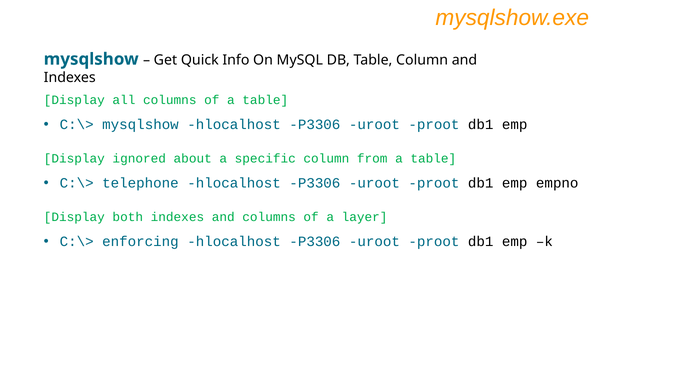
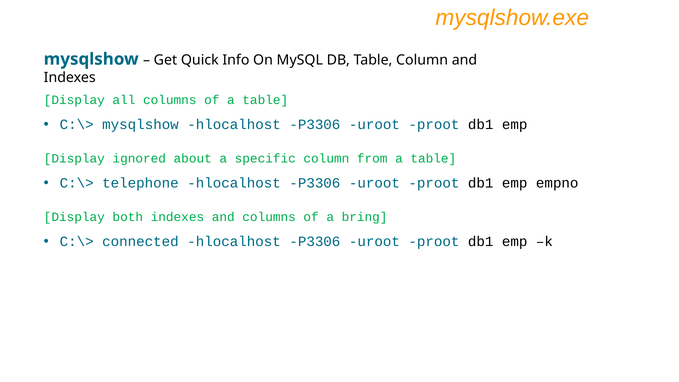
layer: layer -> bring (365, 217)
enforcing: enforcing -> connected (140, 242)
